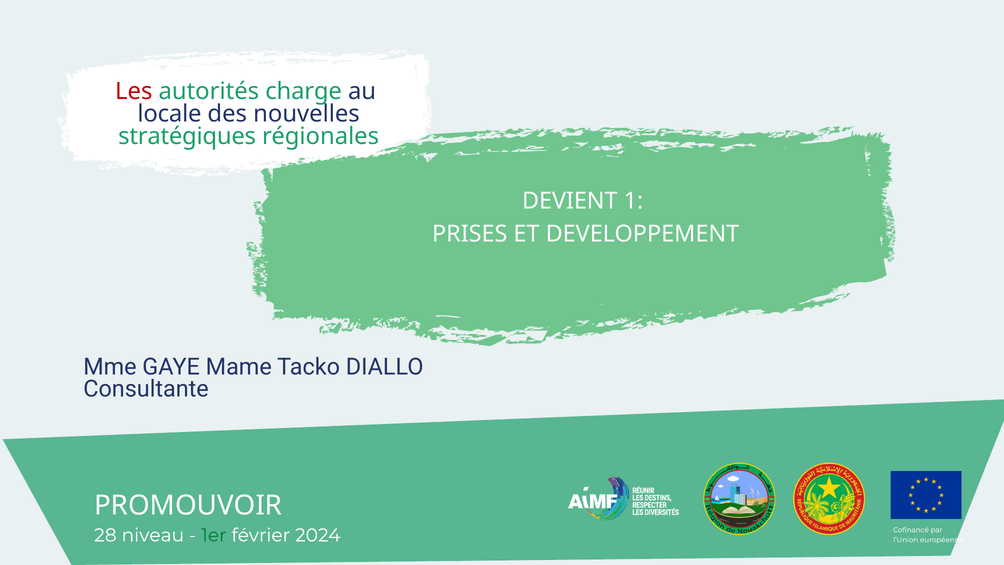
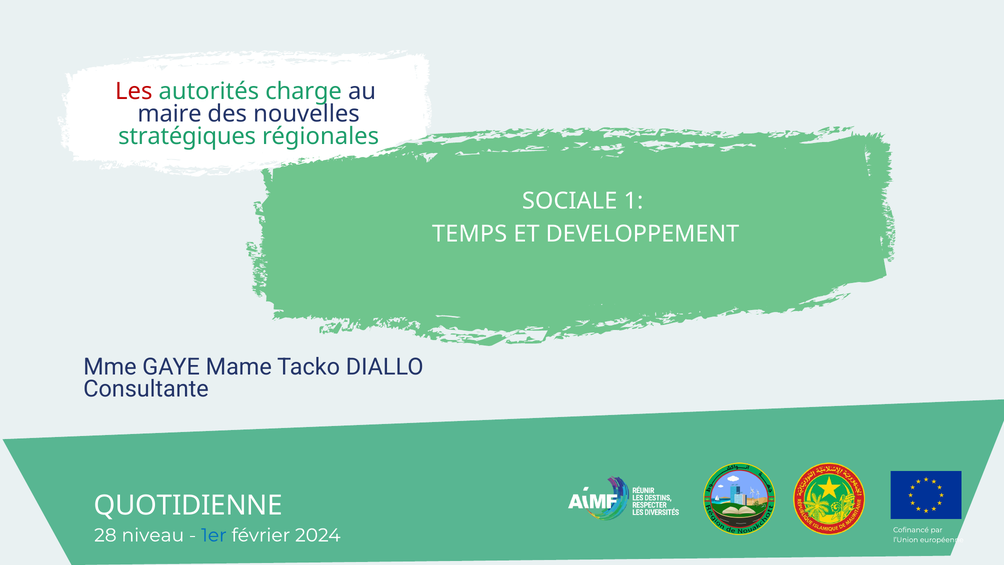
locale: locale -> maire (170, 114)
DEVIENT: DEVIENT -> SOCIALE (570, 201)
PRISES: PRISES -> TEMPS (470, 234)
PROMOUVOIR: PROMOUVOIR -> QUOTIDIENNE (188, 505)
1er colour: green -> blue (214, 535)
